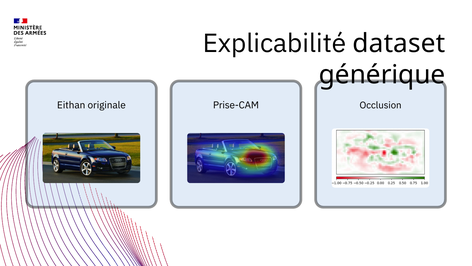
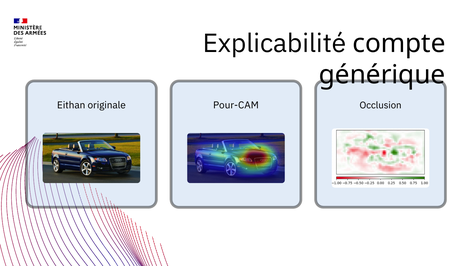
dataset: dataset -> compte (399, 43)
Prise-CAM: Prise-CAM -> Pour-CAM (236, 105)
